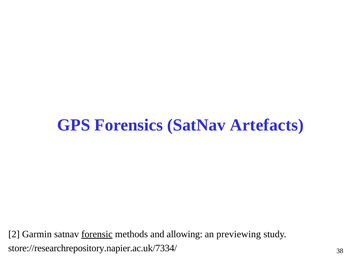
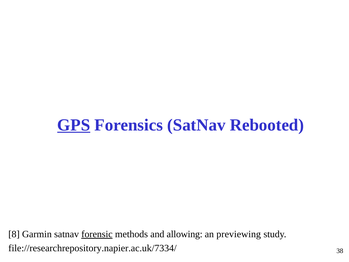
GPS underline: none -> present (74, 125)
Artefacts: Artefacts -> Rebooted (267, 125)
2: 2 -> 8 (14, 234)
store://researchrepository.napier.ac.uk/7334/: store://researchrepository.napier.ac.uk/7334/ -> file://researchrepository.napier.ac.uk/7334/ (93, 248)
